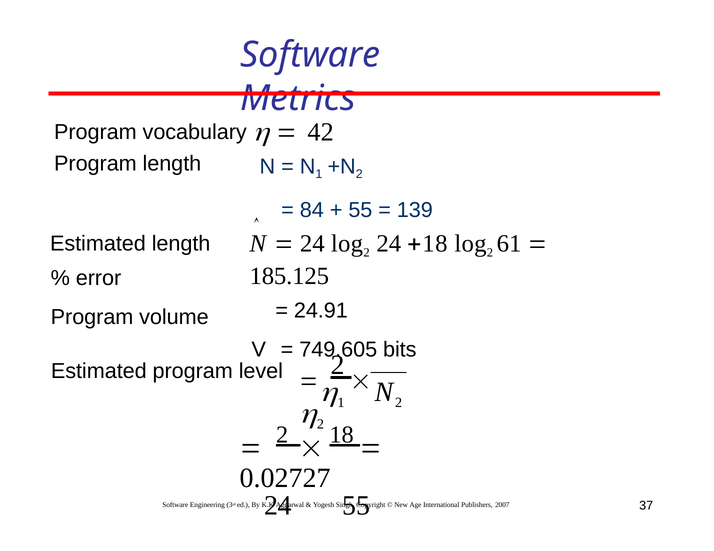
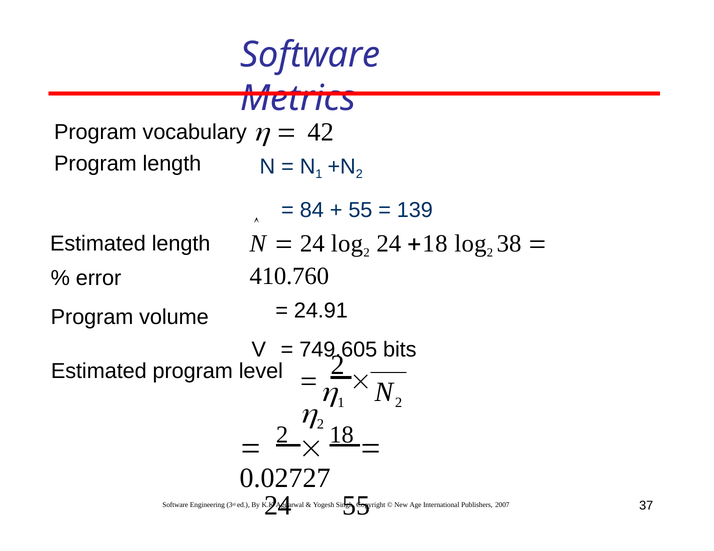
61: 61 -> 38 (509, 244)
185.125: 185.125 -> 410.760 (289, 276)
